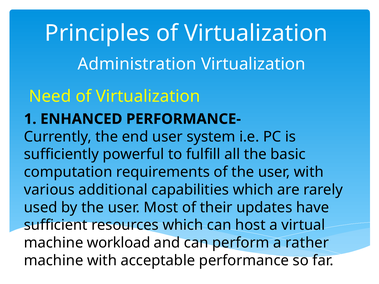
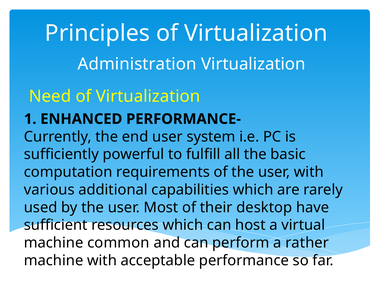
updates: updates -> desktop (264, 208)
workload: workload -> common (118, 243)
